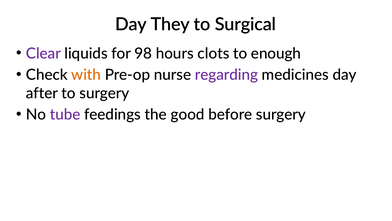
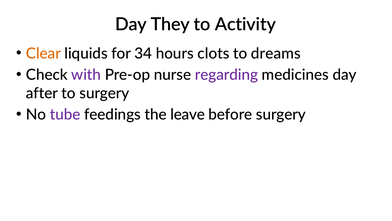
Surgical: Surgical -> Activity (245, 24)
Clear colour: purple -> orange (43, 53)
98: 98 -> 34 (143, 53)
enough: enough -> dreams (276, 53)
with colour: orange -> purple (86, 75)
good: good -> leave (188, 114)
